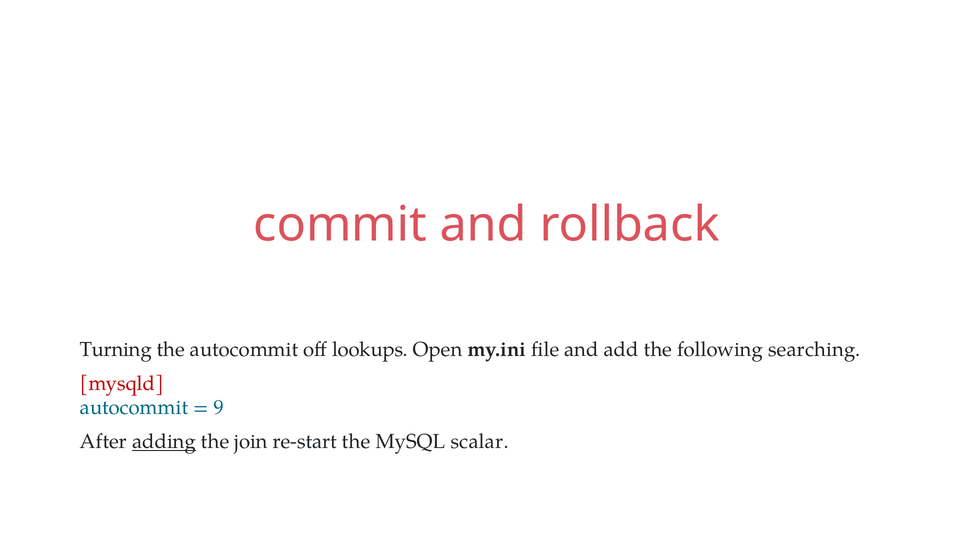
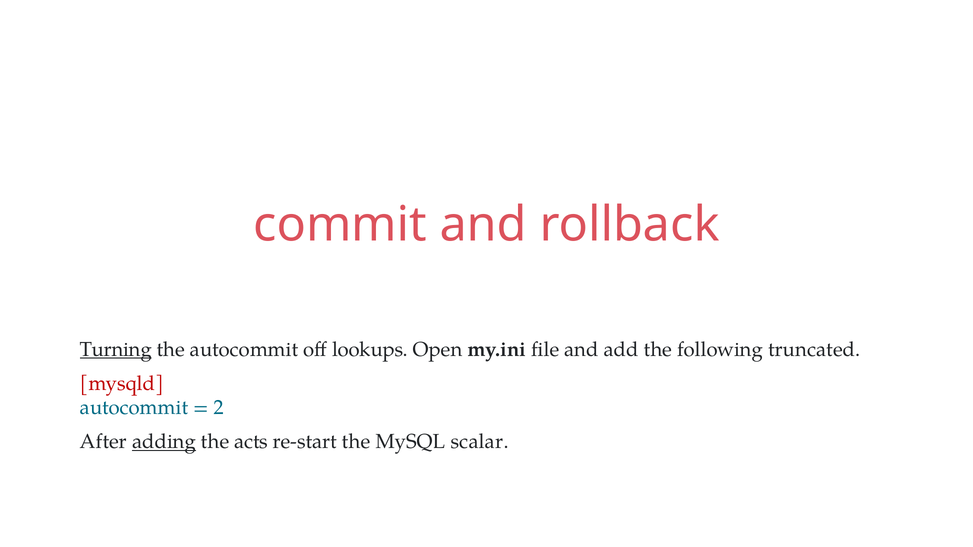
Turning underline: none -> present (116, 350)
searching: searching -> truncated (814, 350)
9: 9 -> 2 (219, 408)
join: join -> acts (251, 442)
